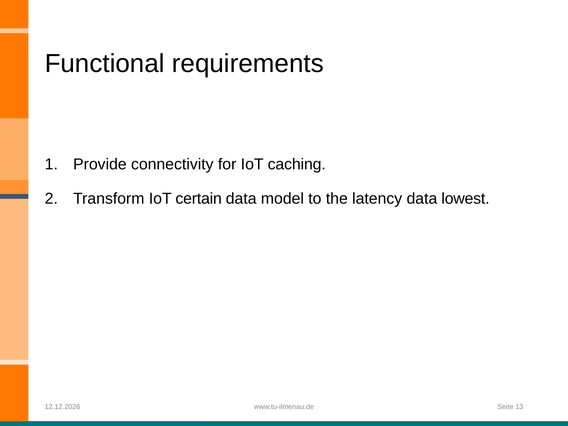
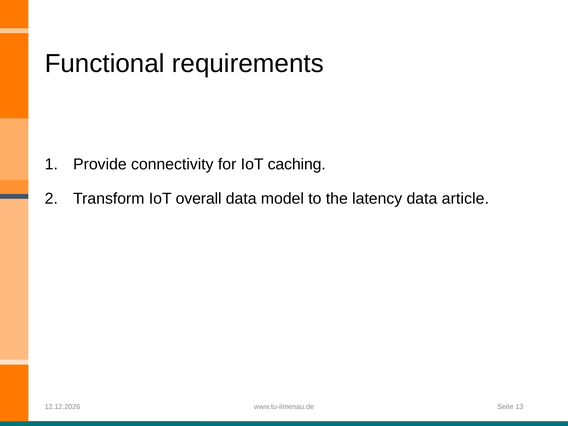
certain: certain -> overall (199, 199)
lowest: lowest -> article (465, 199)
